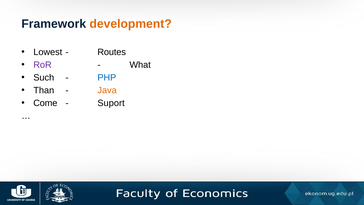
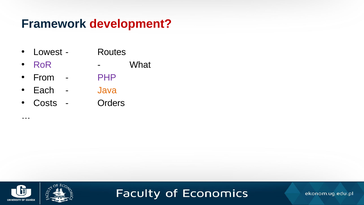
development colour: orange -> red (131, 24)
Such: Such -> From (44, 77)
PHP colour: blue -> purple (107, 77)
Than: Than -> Each (44, 90)
Come: Come -> Costs (45, 103)
Suport: Suport -> Orders (111, 103)
